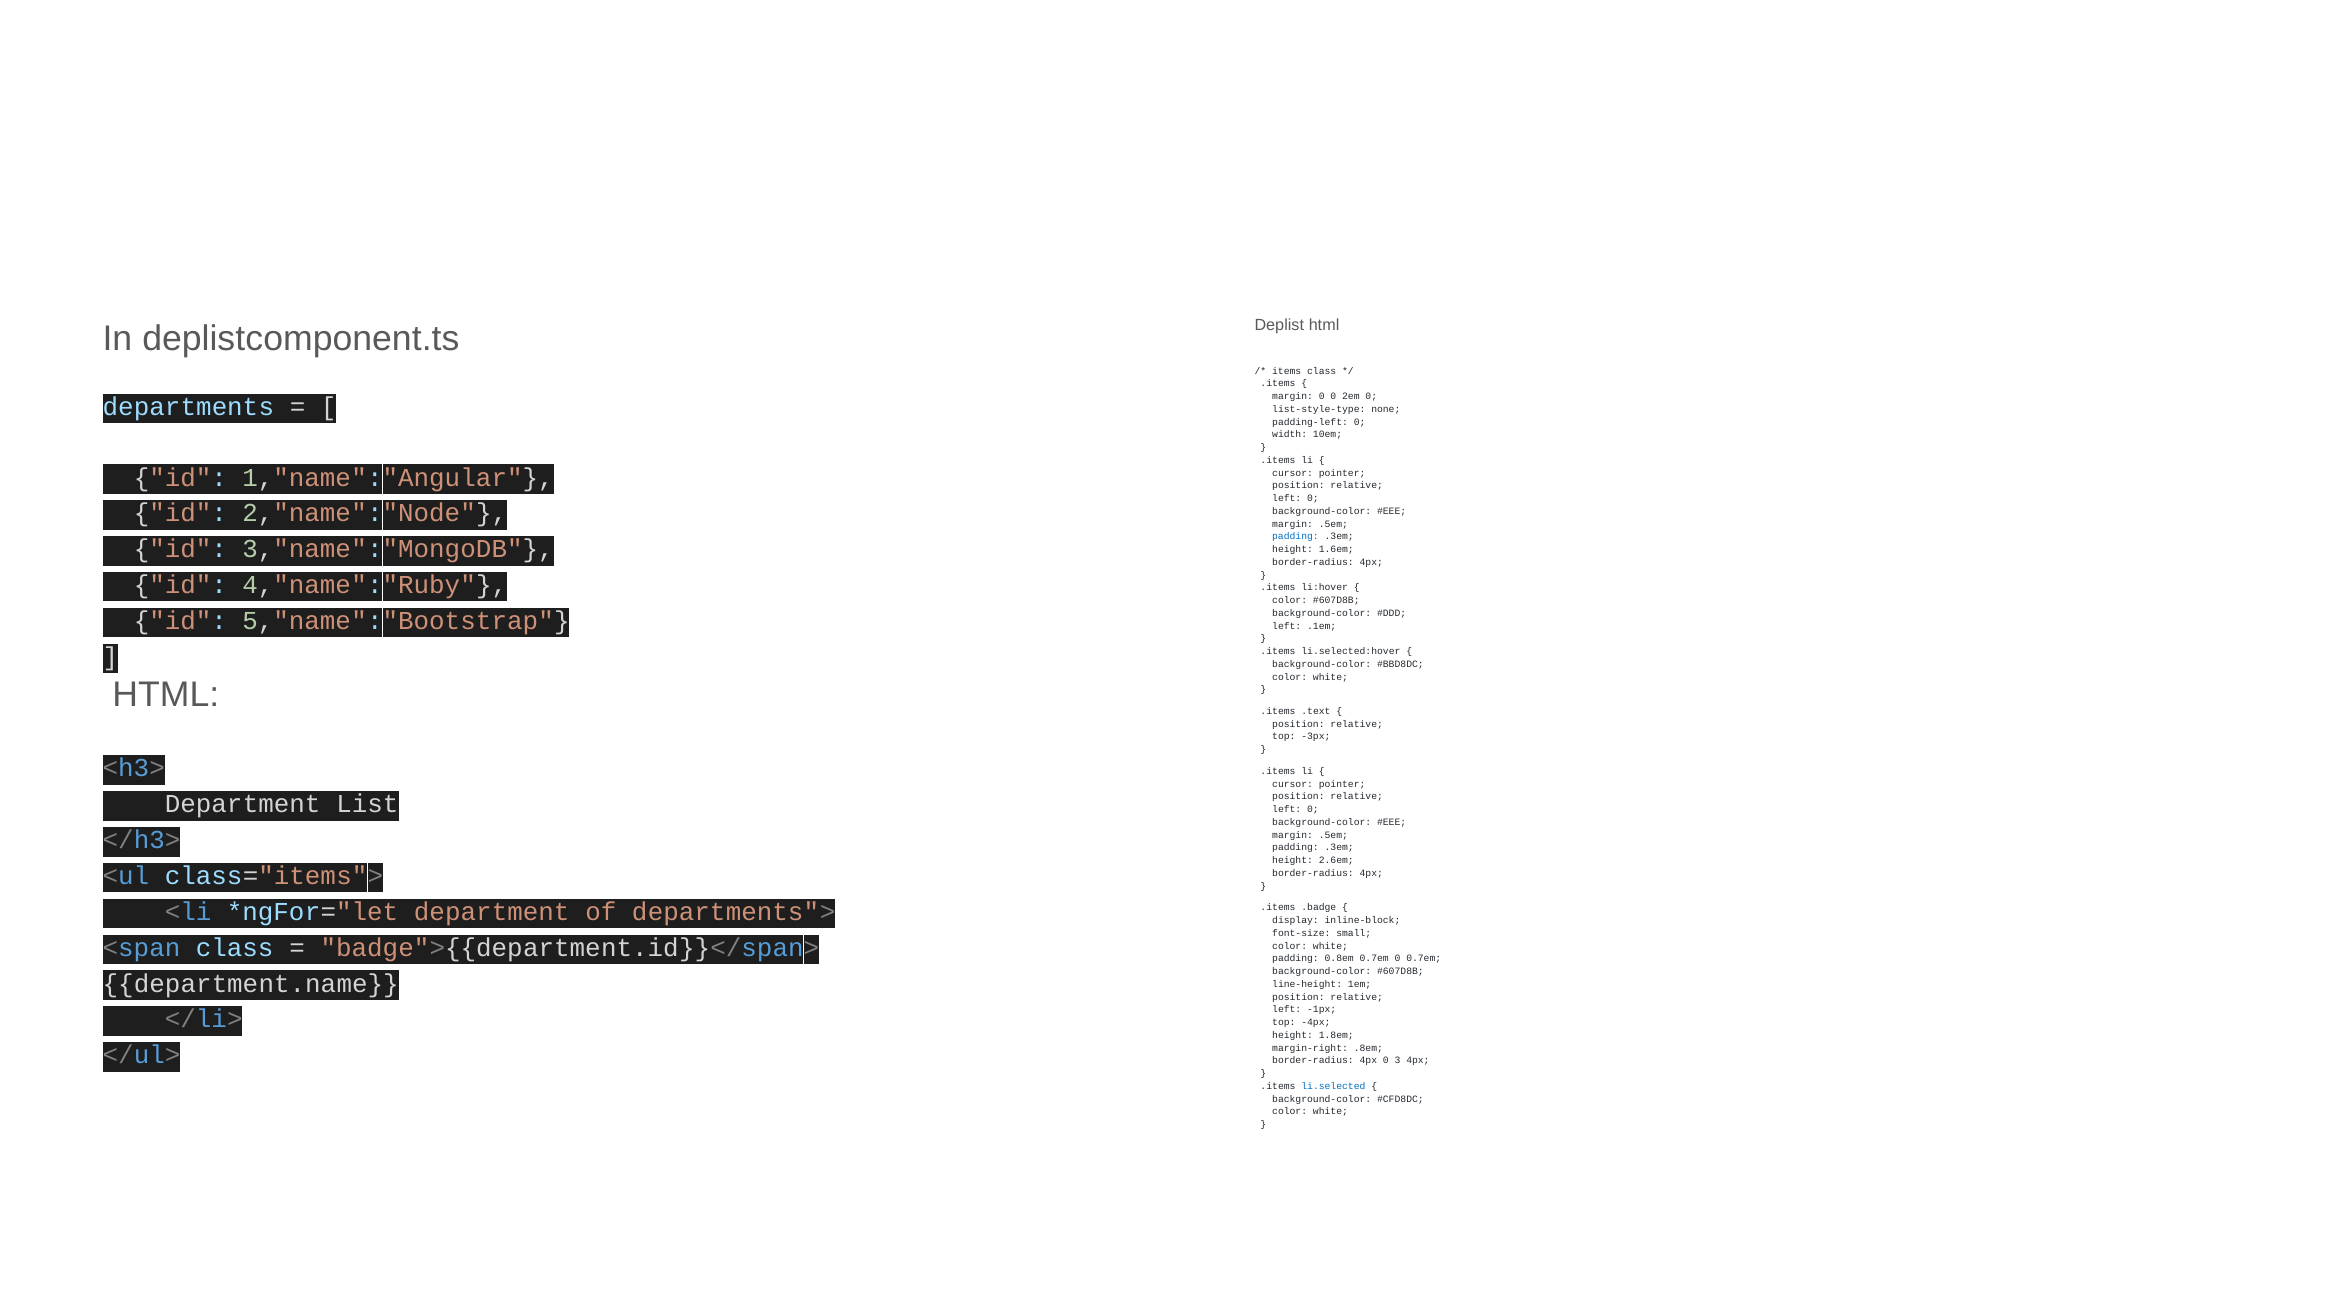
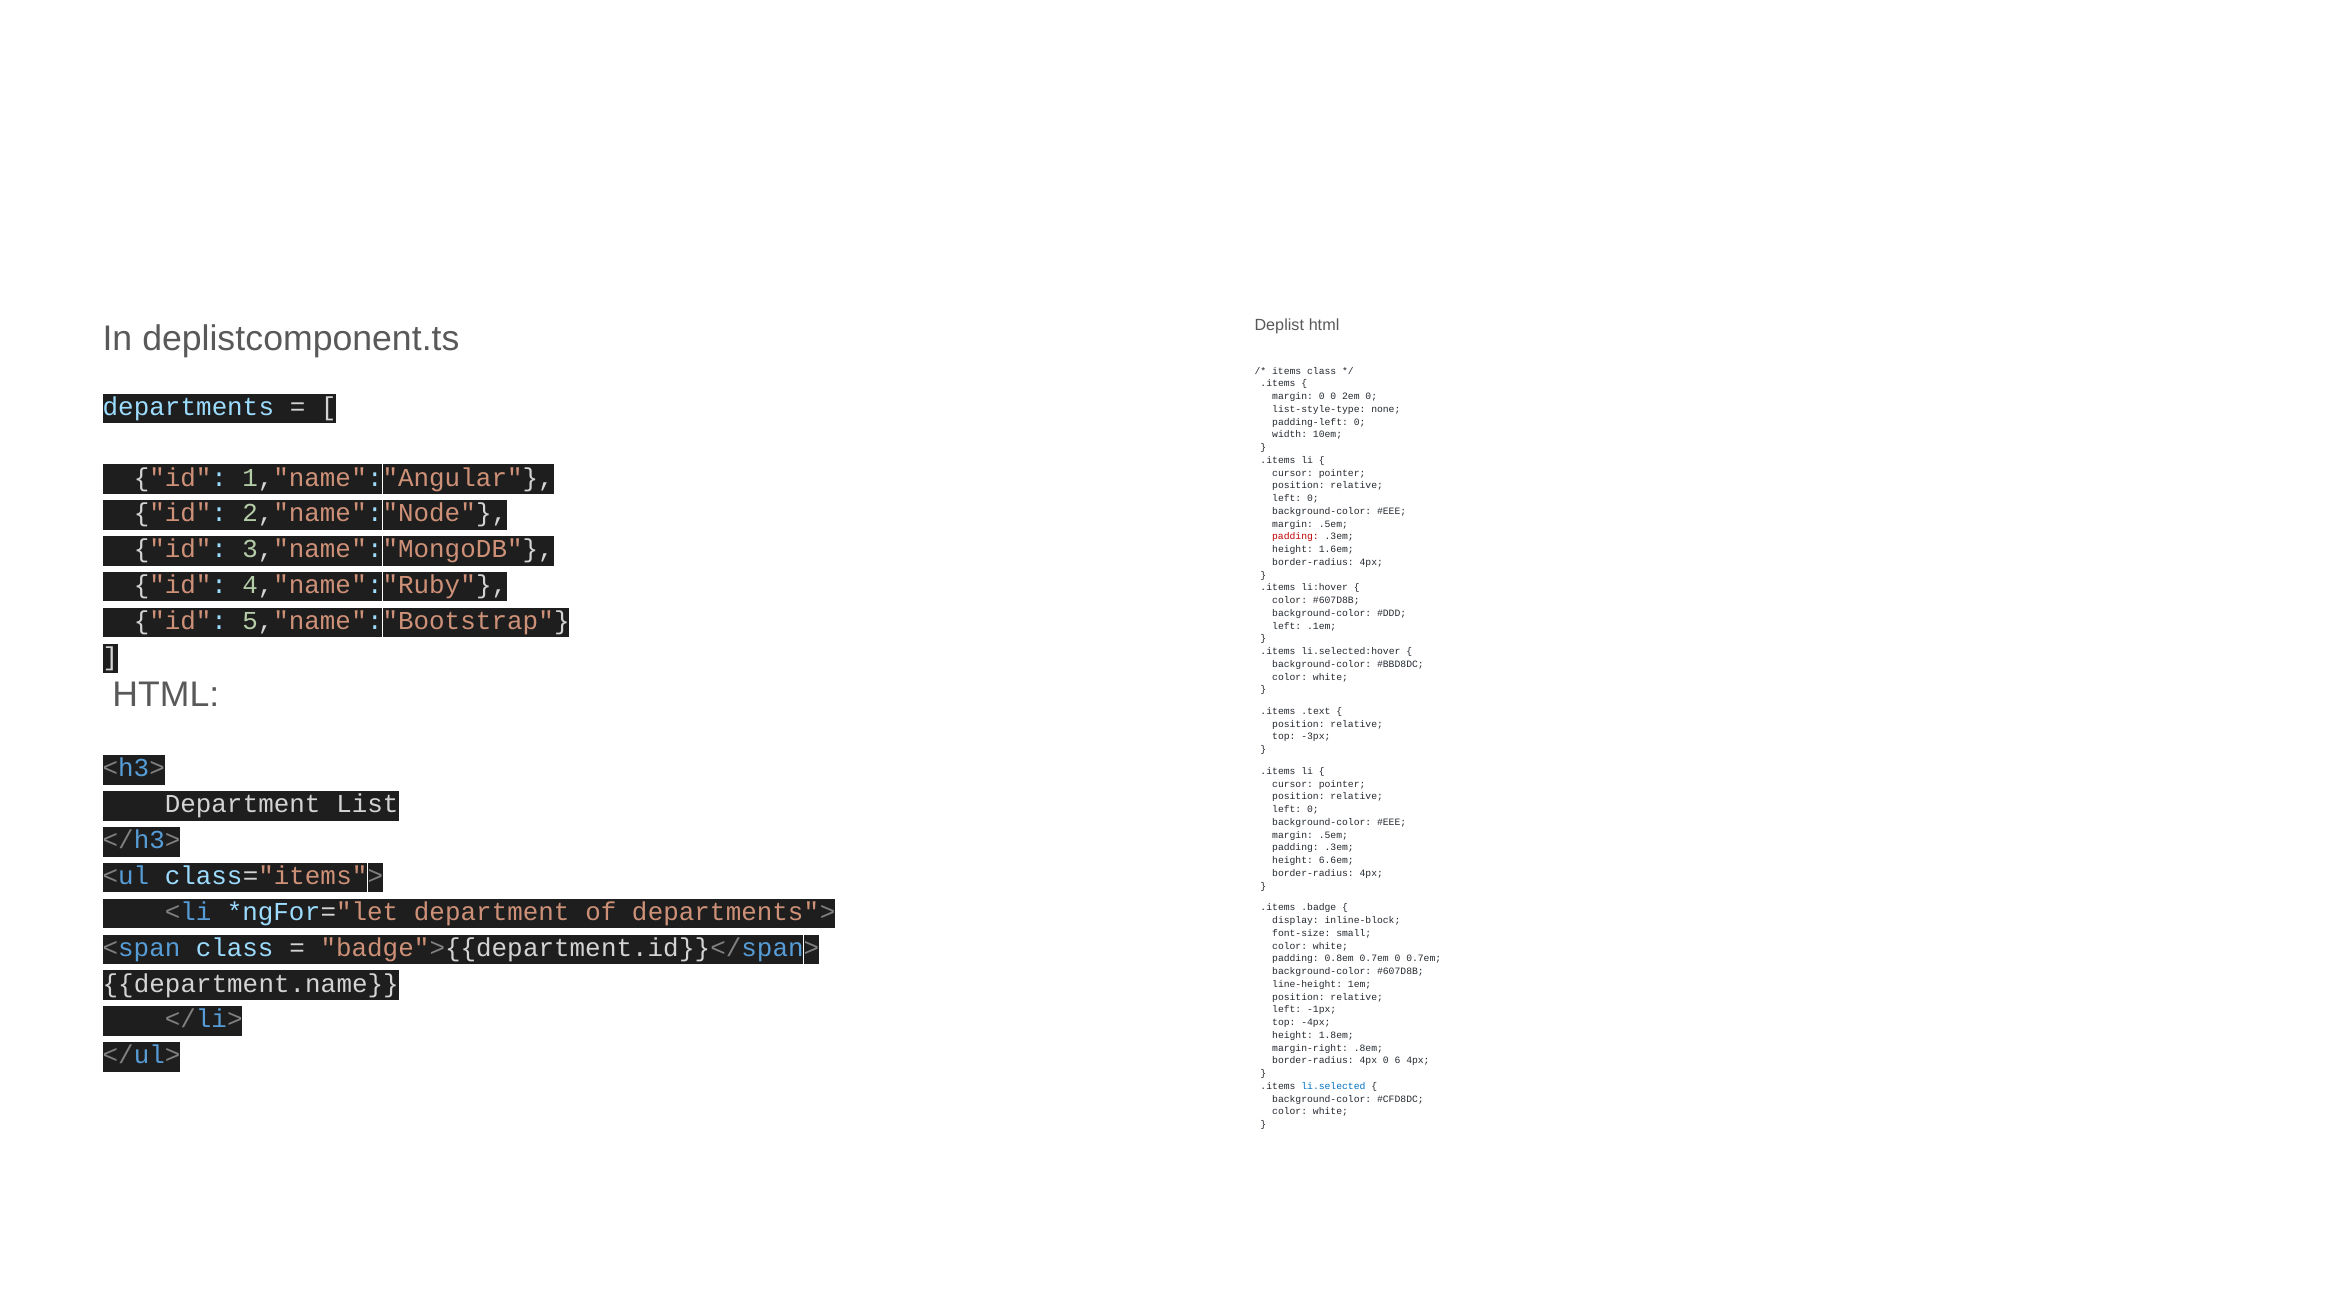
padding colour: blue -> red (1295, 537)
2.6em: 2.6em -> 6.6em (1336, 861)
3: 3 -> 6 (1398, 1061)
